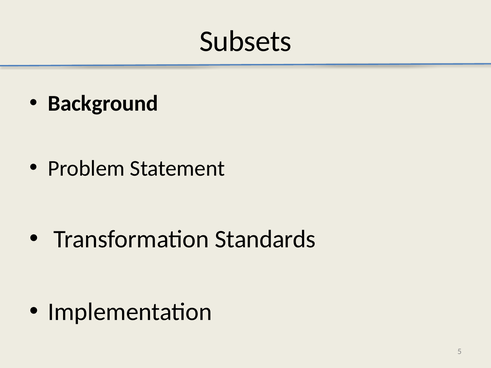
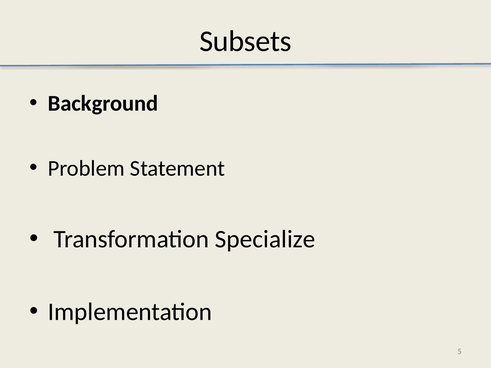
Standards: Standards -> Specialize (265, 239)
